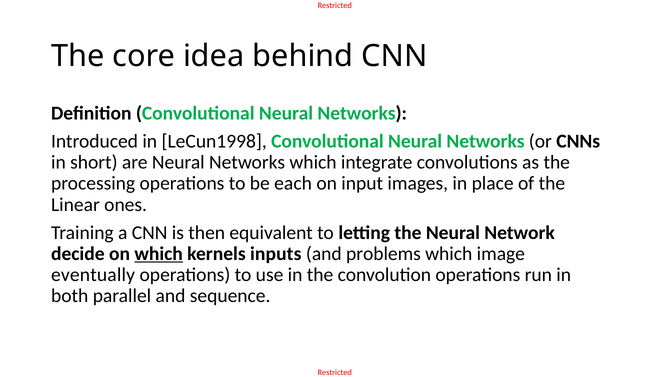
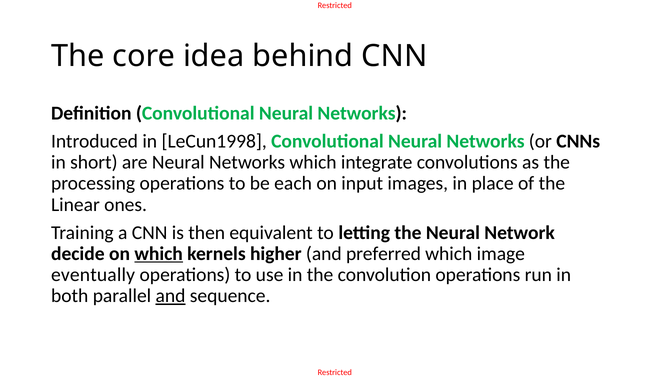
inputs: inputs -> higher (276, 254)
problems: problems -> preferred (384, 254)
and underline: none -> present (171, 296)
